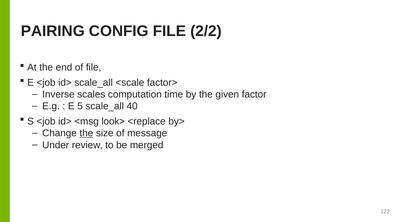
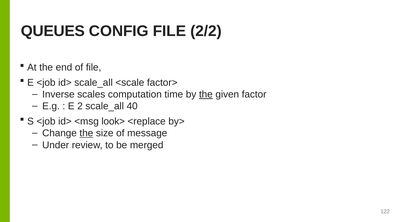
PAIRING: PAIRING -> QUEUES (53, 31)
the underline: none -> present (206, 94)
5: 5 -> 2 (80, 106)
